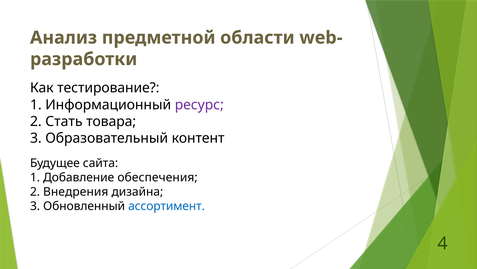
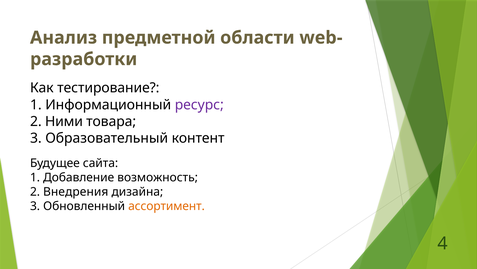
Стать: Стать -> Ними (64, 121)
обеспечения: обеспечения -> возможность (158, 177)
ассортимент colour: blue -> orange (166, 206)
